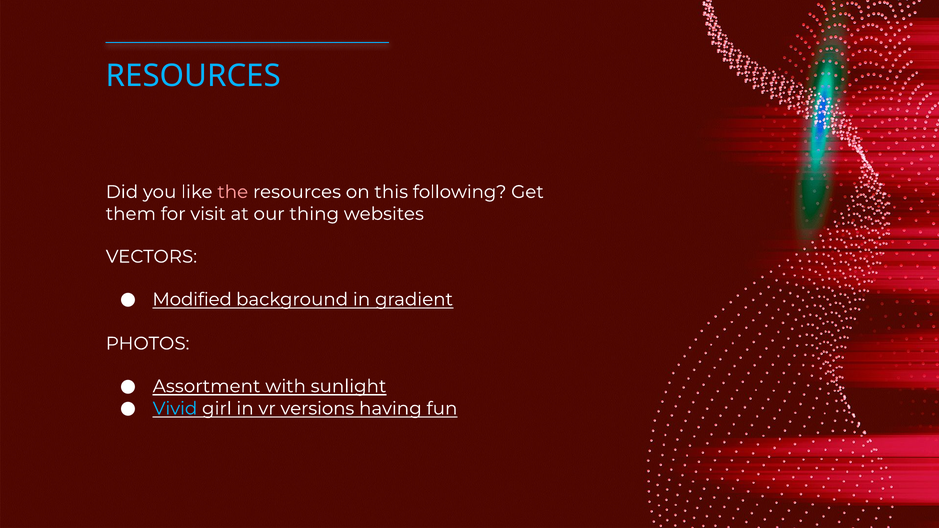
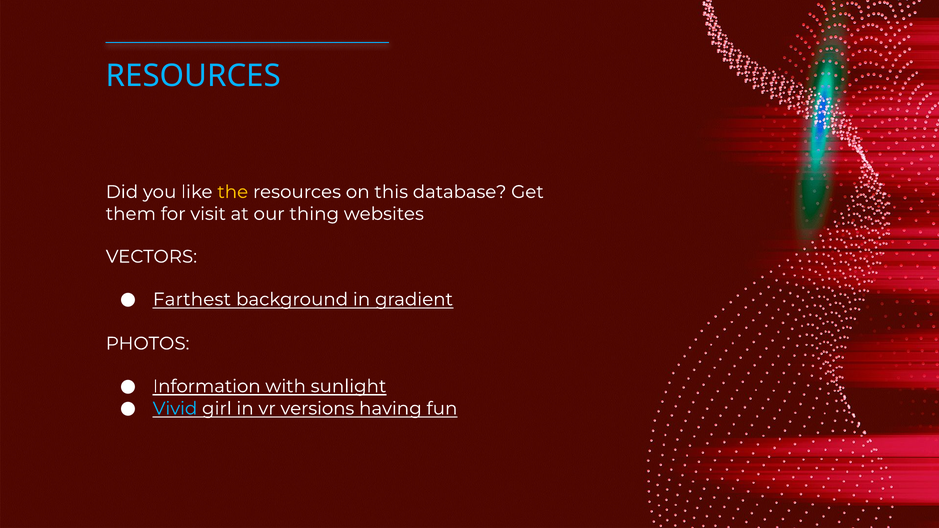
the colour: pink -> yellow (233, 192)
following: following -> database (460, 192)
Modified: Modified -> Farthest (192, 299)
Assortment: Assortment -> Information (207, 386)
